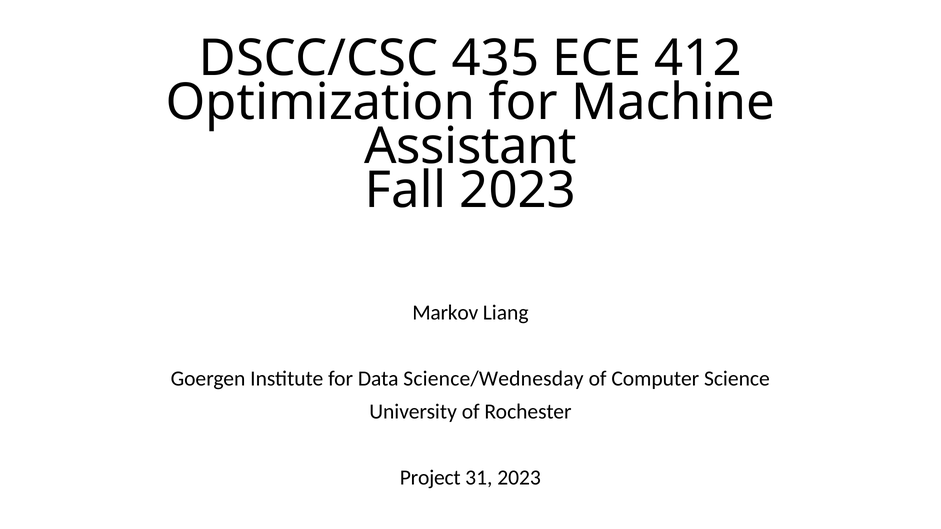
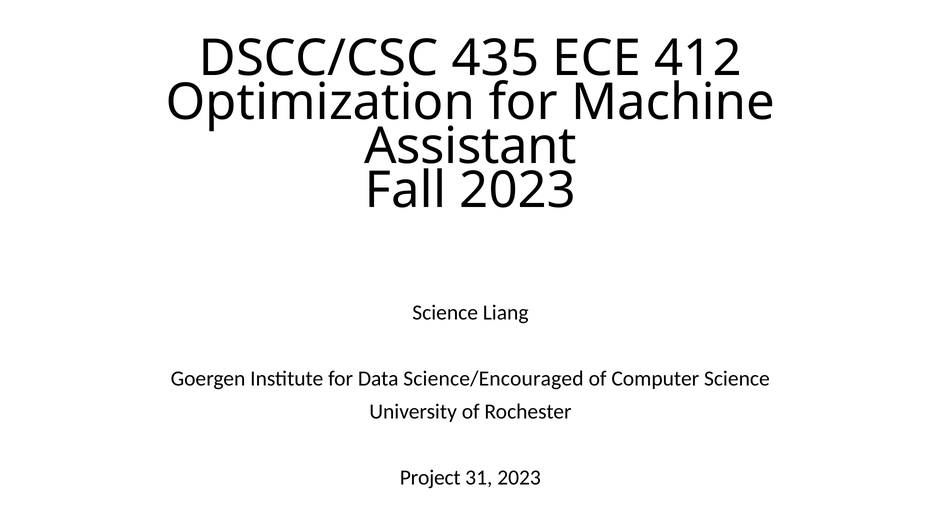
Markov: Markov -> Science (445, 313)
Science/Wednesday: Science/Wednesday -> Science/Encouraged (493, 379)
